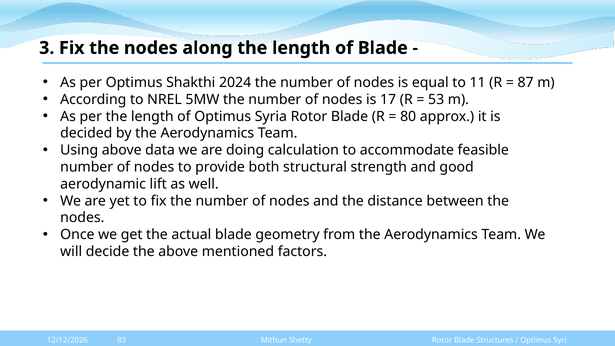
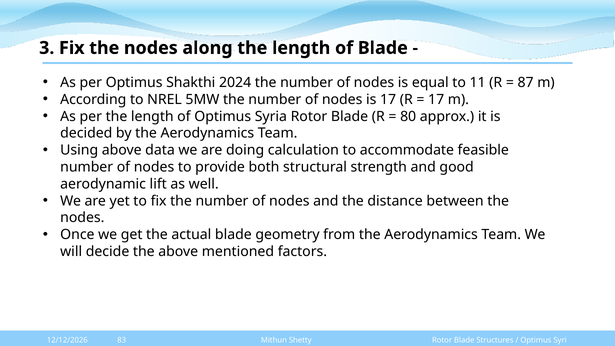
53: 53 -> 17 (436, 99)
